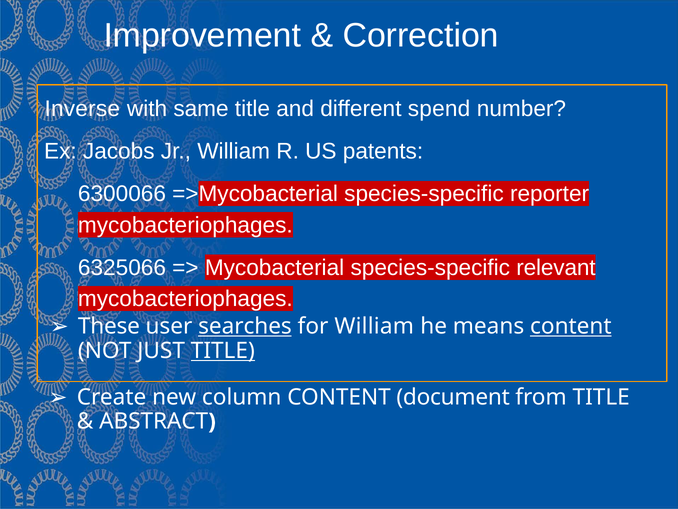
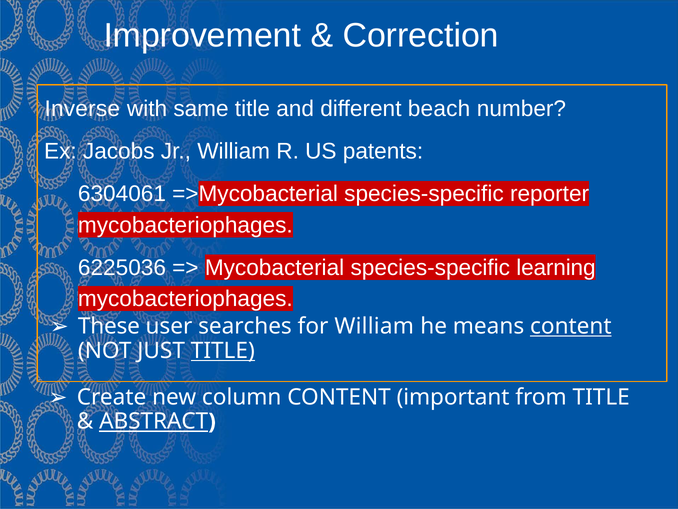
spend: spend -> beach (439, 109)
6300066: 6300066 -> 6304061 (122, 194)
6325066: 6325066 -> 6225036 (122, 267)
relevant: relevant -> learning (556, 267)
searches underline: present -> none (245, 326)
document: document -> important (453, 397)
ABSTRACT underline: none -> present (154, 421)
